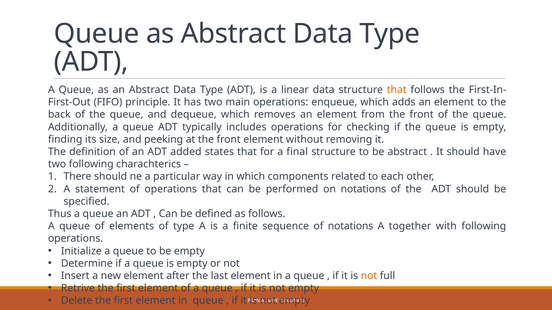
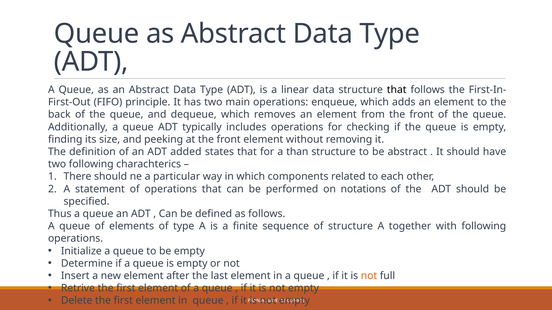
that colour: orange -> black (397, 90)
final: final -> than (297, 152)
of notations: notations -> structure (350, 226)
